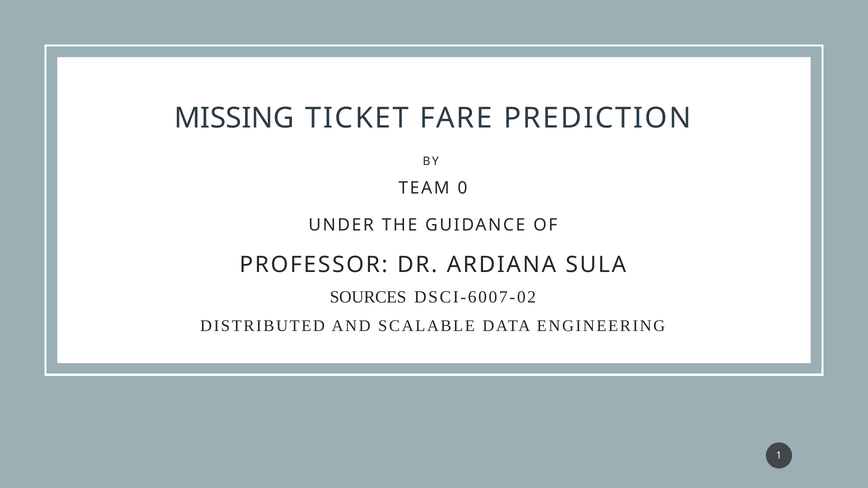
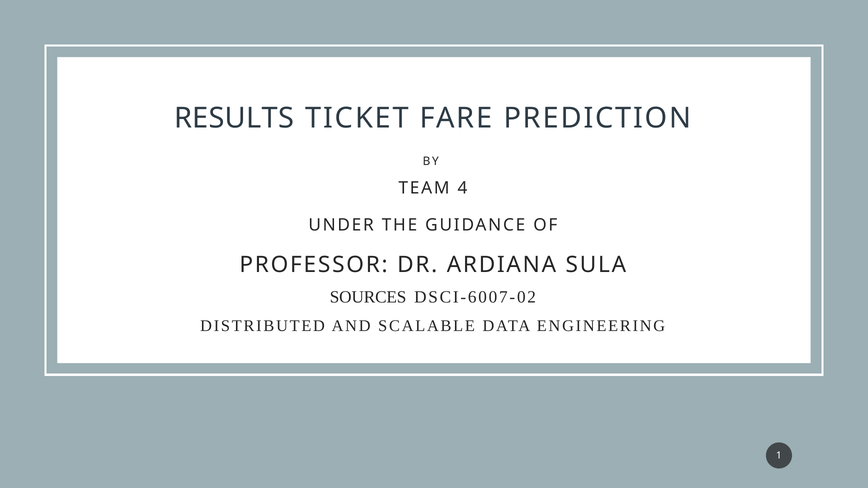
MISSING: MISSING -> RESULTS (234, 118)
0: 0 -> 4 (463, 188)
